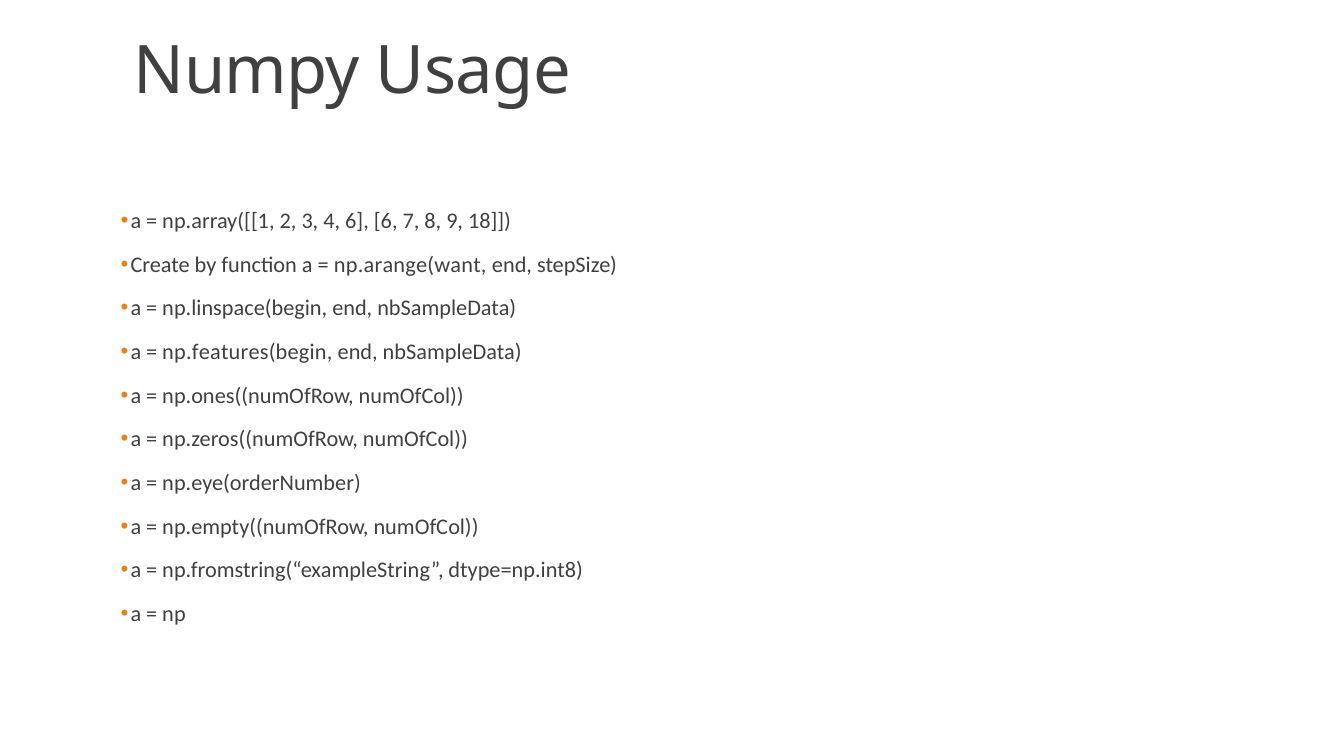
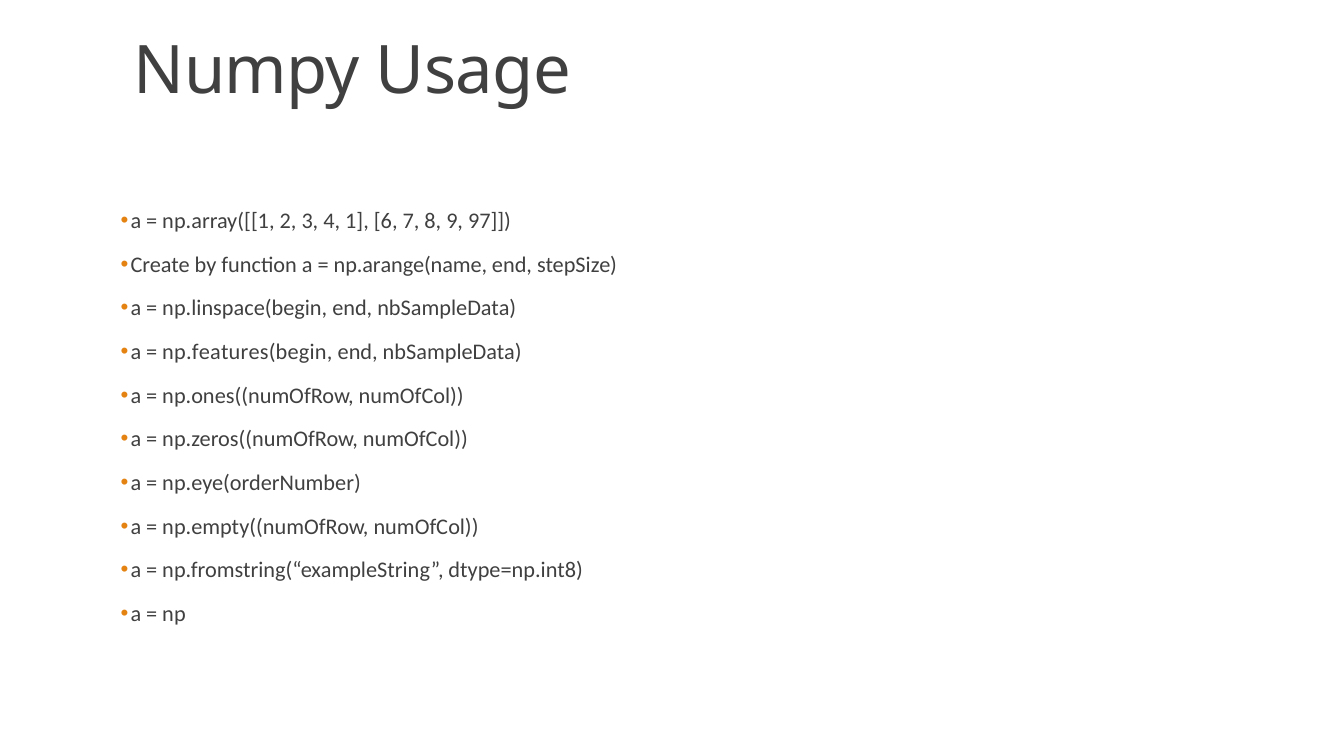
4 6: 6 -> 1 (357, 221)
18: 18 -> 97 (490, 221)
np.arange(want: np.arange(want -> np.arange(name (410, 265)
